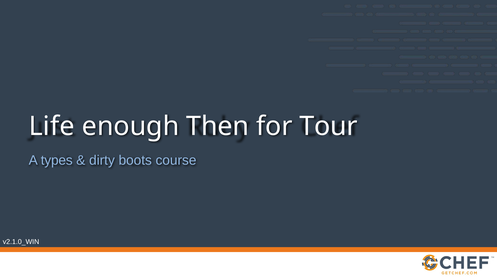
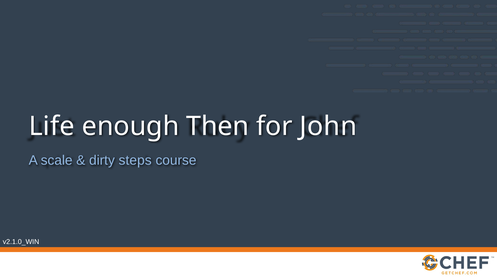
Tour: Tour -> John (328, 126)
types: types -> scale (57, 160)
boots: boots -> steps (135, 160)
